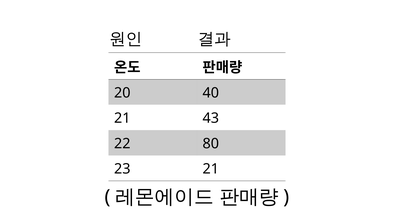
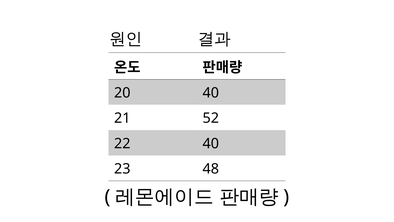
43: 43 -> 52 (211, 118)
22 80: 80 -> 40 (211, 143)
23 21: 21 -> 48 (211, 169)
